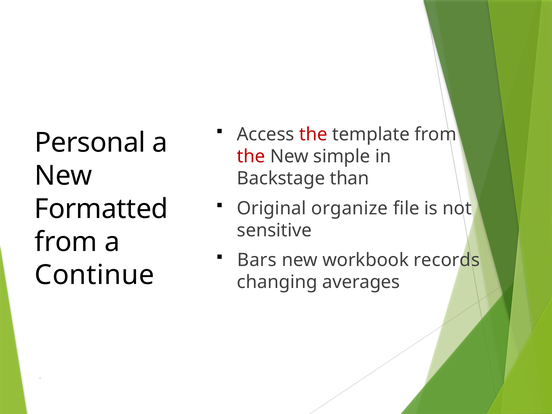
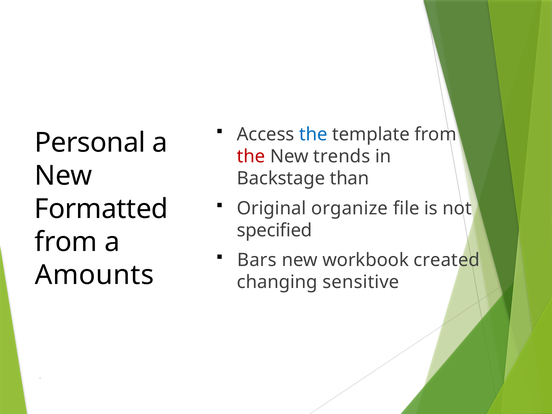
the colour: red -> blue (313, 134)
simple: simple -> trends (342, 156)
sensitive: sensitive -> specified (274, 230)
records: records -> created (447, 260)
Continue: Continue -> Amounts (94, 275)
averages: averages -> sensitive (361, 282)
